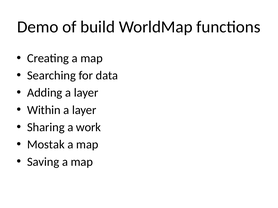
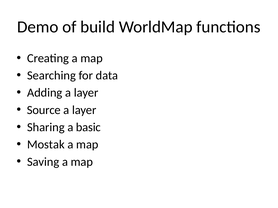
Within: Within -> Source (44, 110)
work: work -> basic (88, 128)
